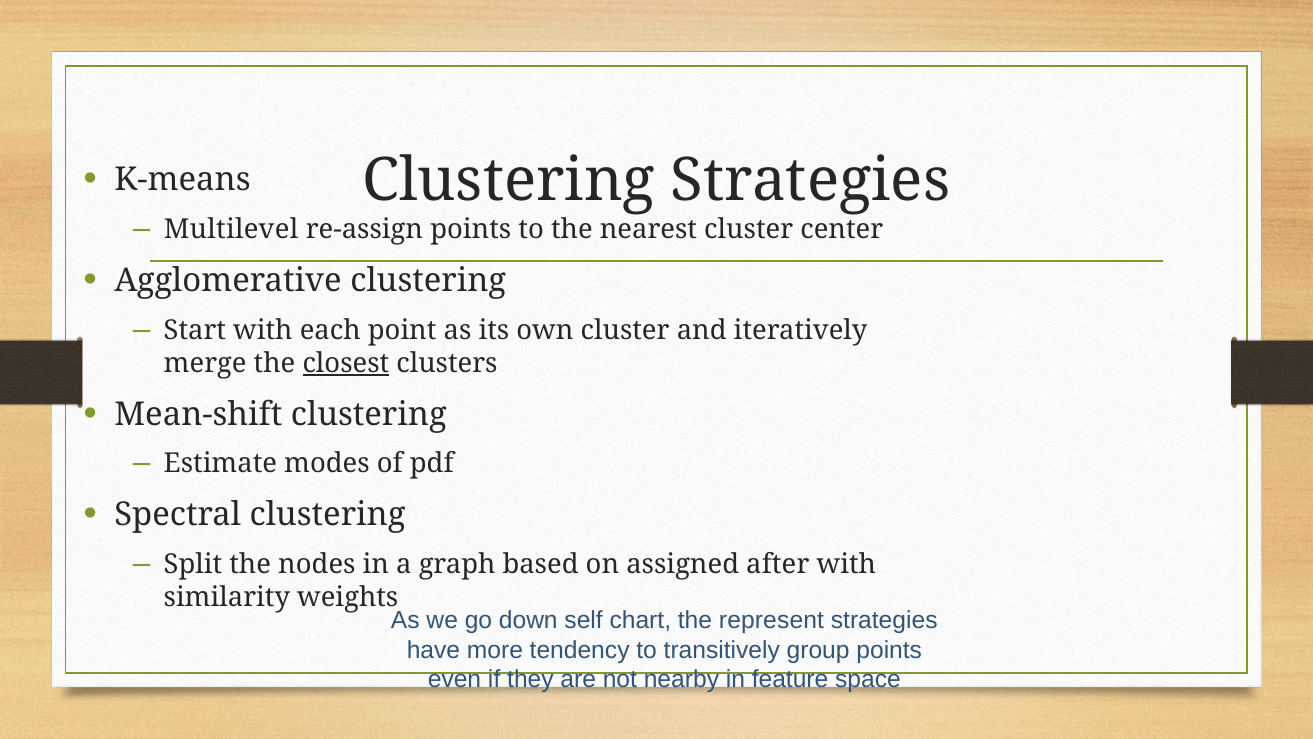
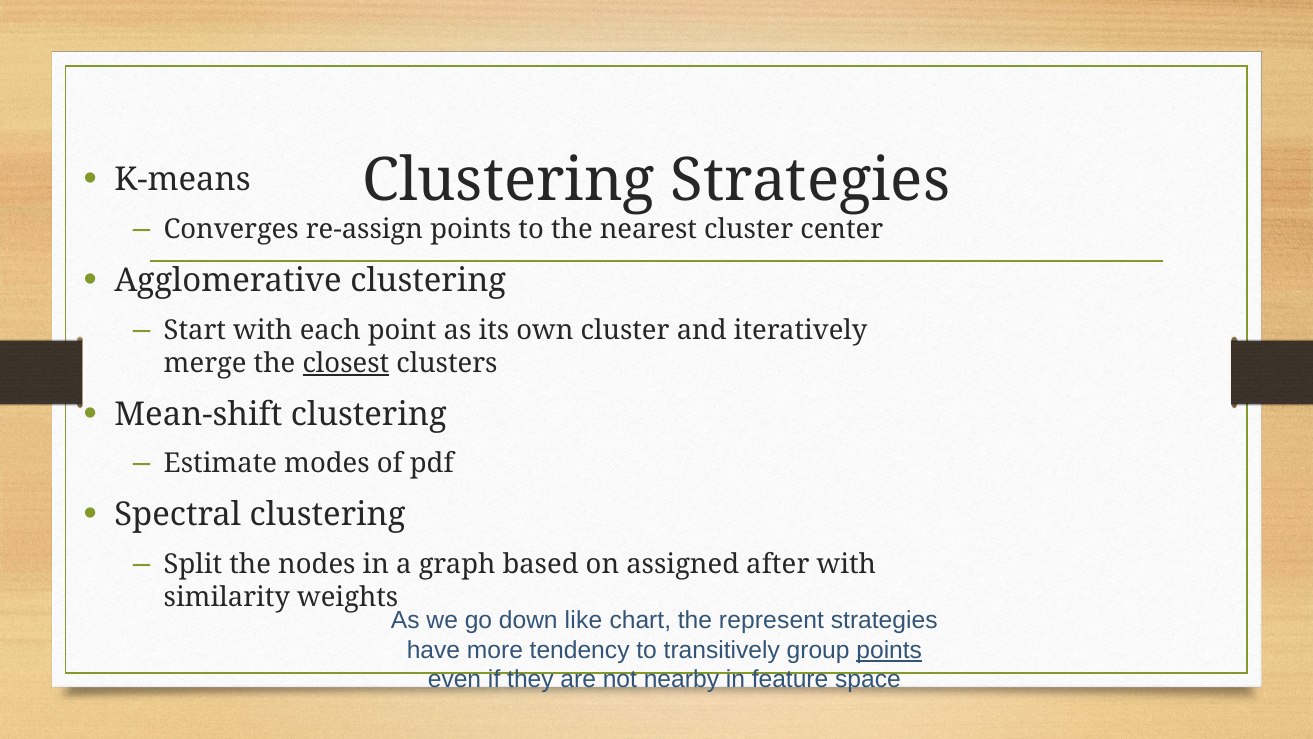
Multilevel: Multilevel -> Converges (231, 229)
self: self -> like (584, 620)
points underline: none -> present (889, 650)
